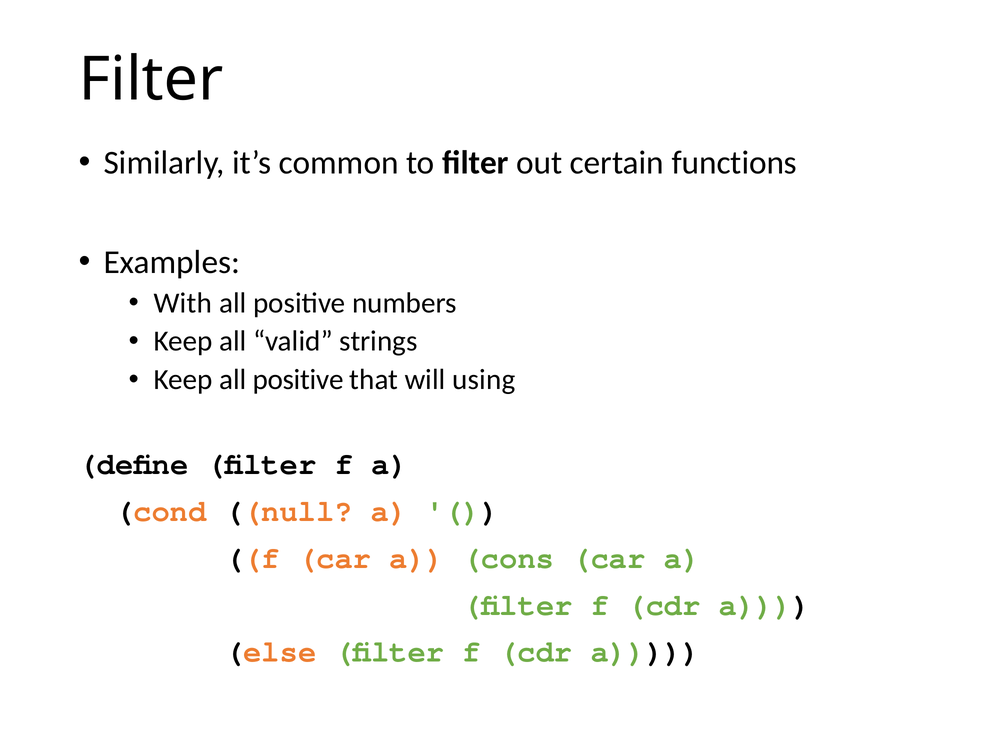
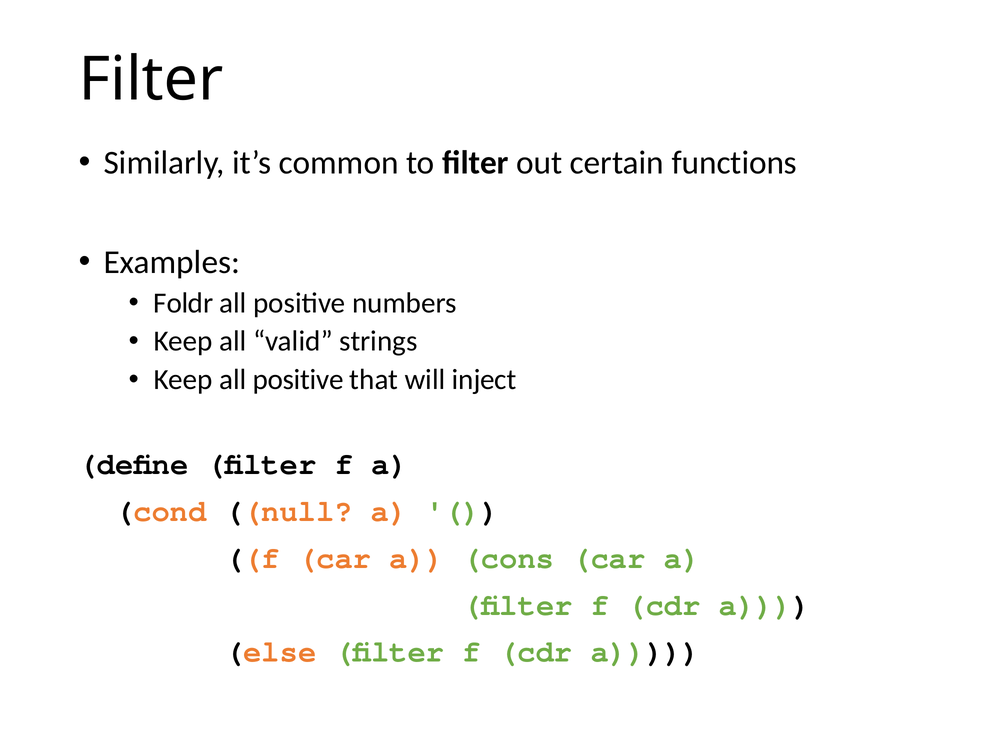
With: With -> Foldr (183, 303)
using: using -> inject (484, 380)
